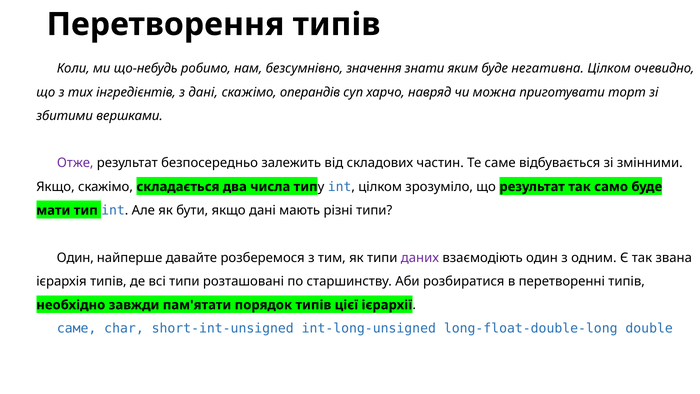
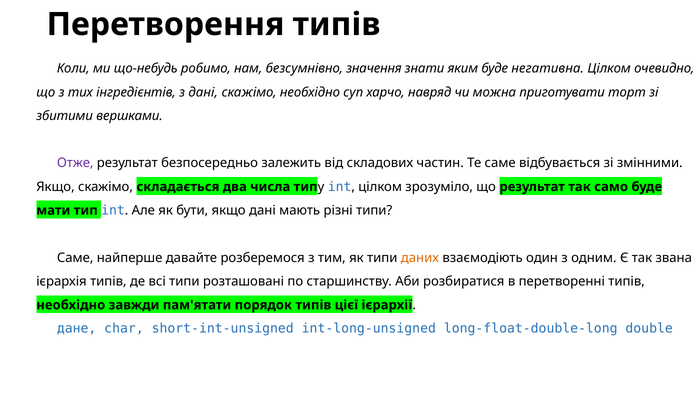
скажімо операндів: операндів -> необхідно (310, 92)
Один: Один -> Саме (75, 258)
даних colour: purple -> orange (420, 258)
саме: саме -> дане (77, 328)
